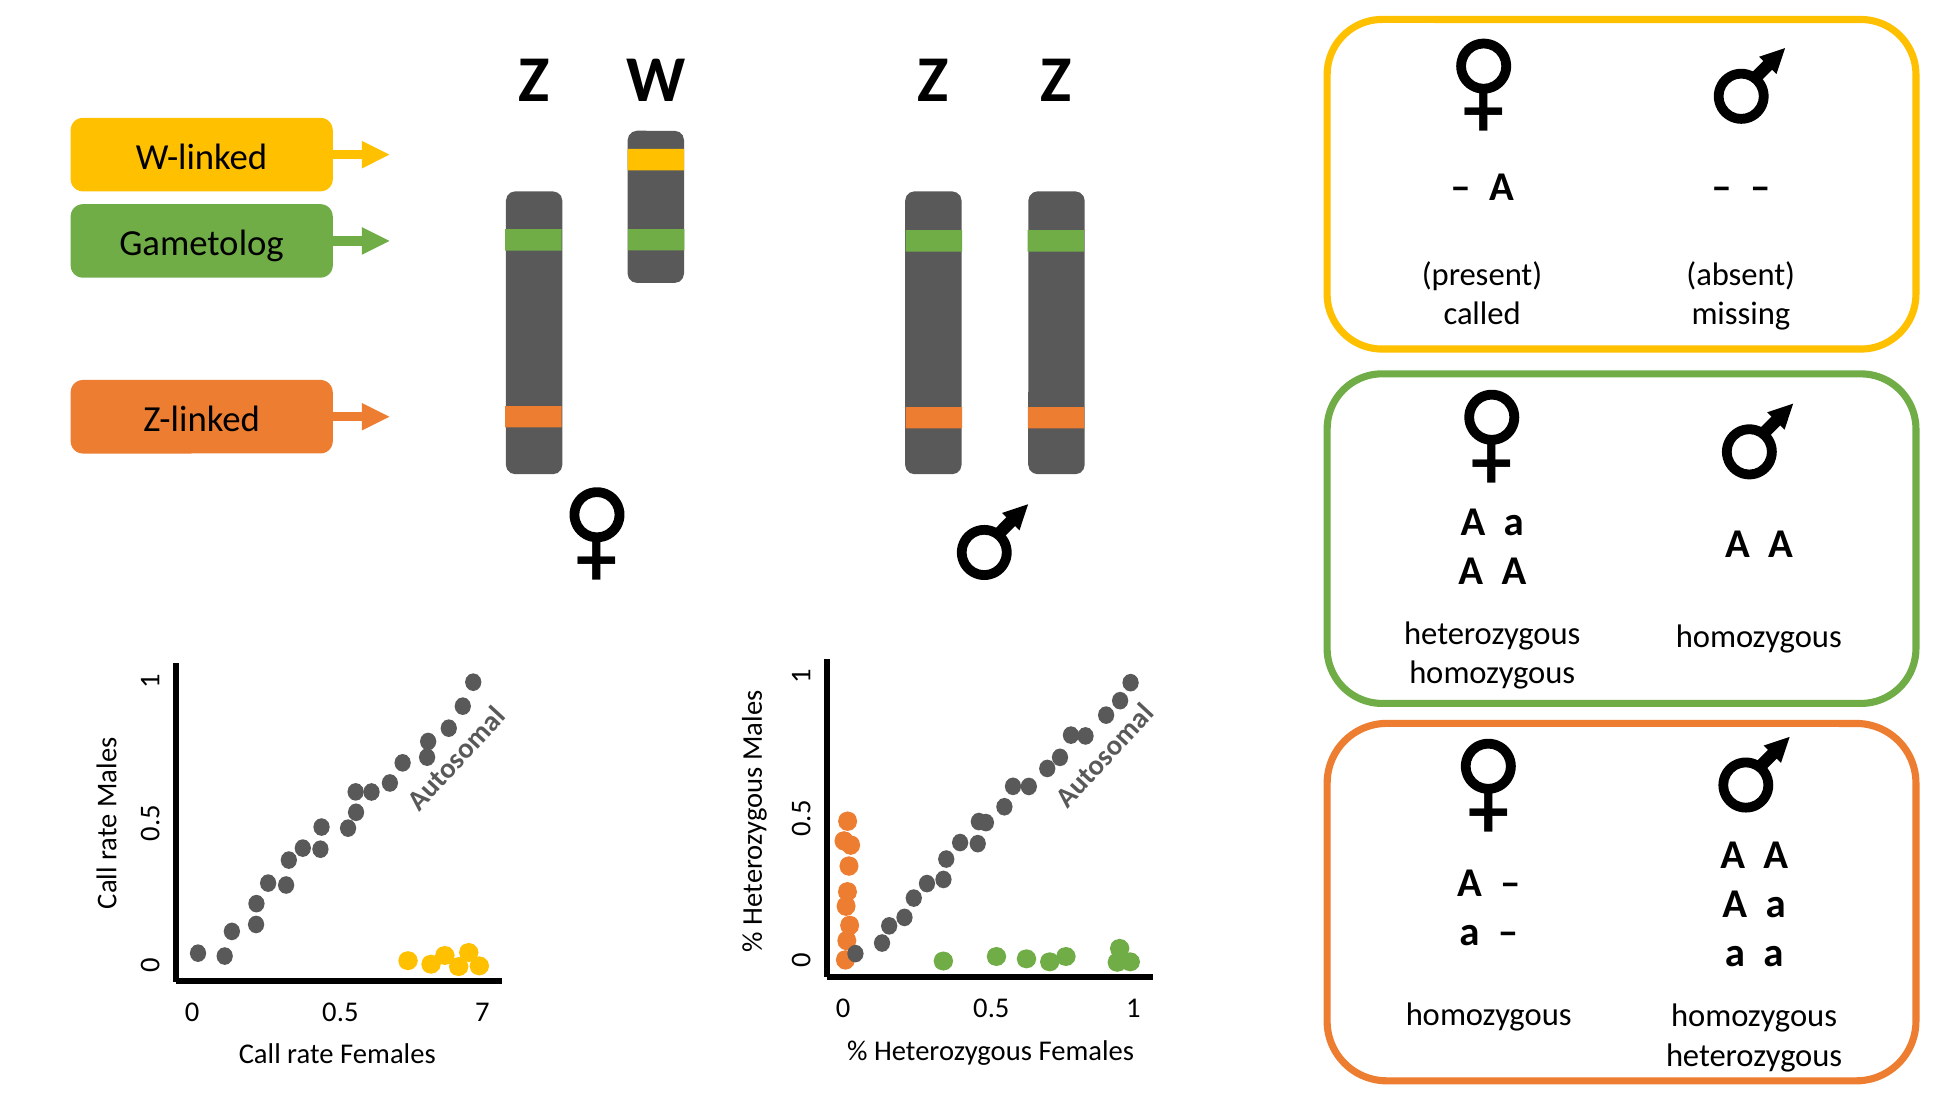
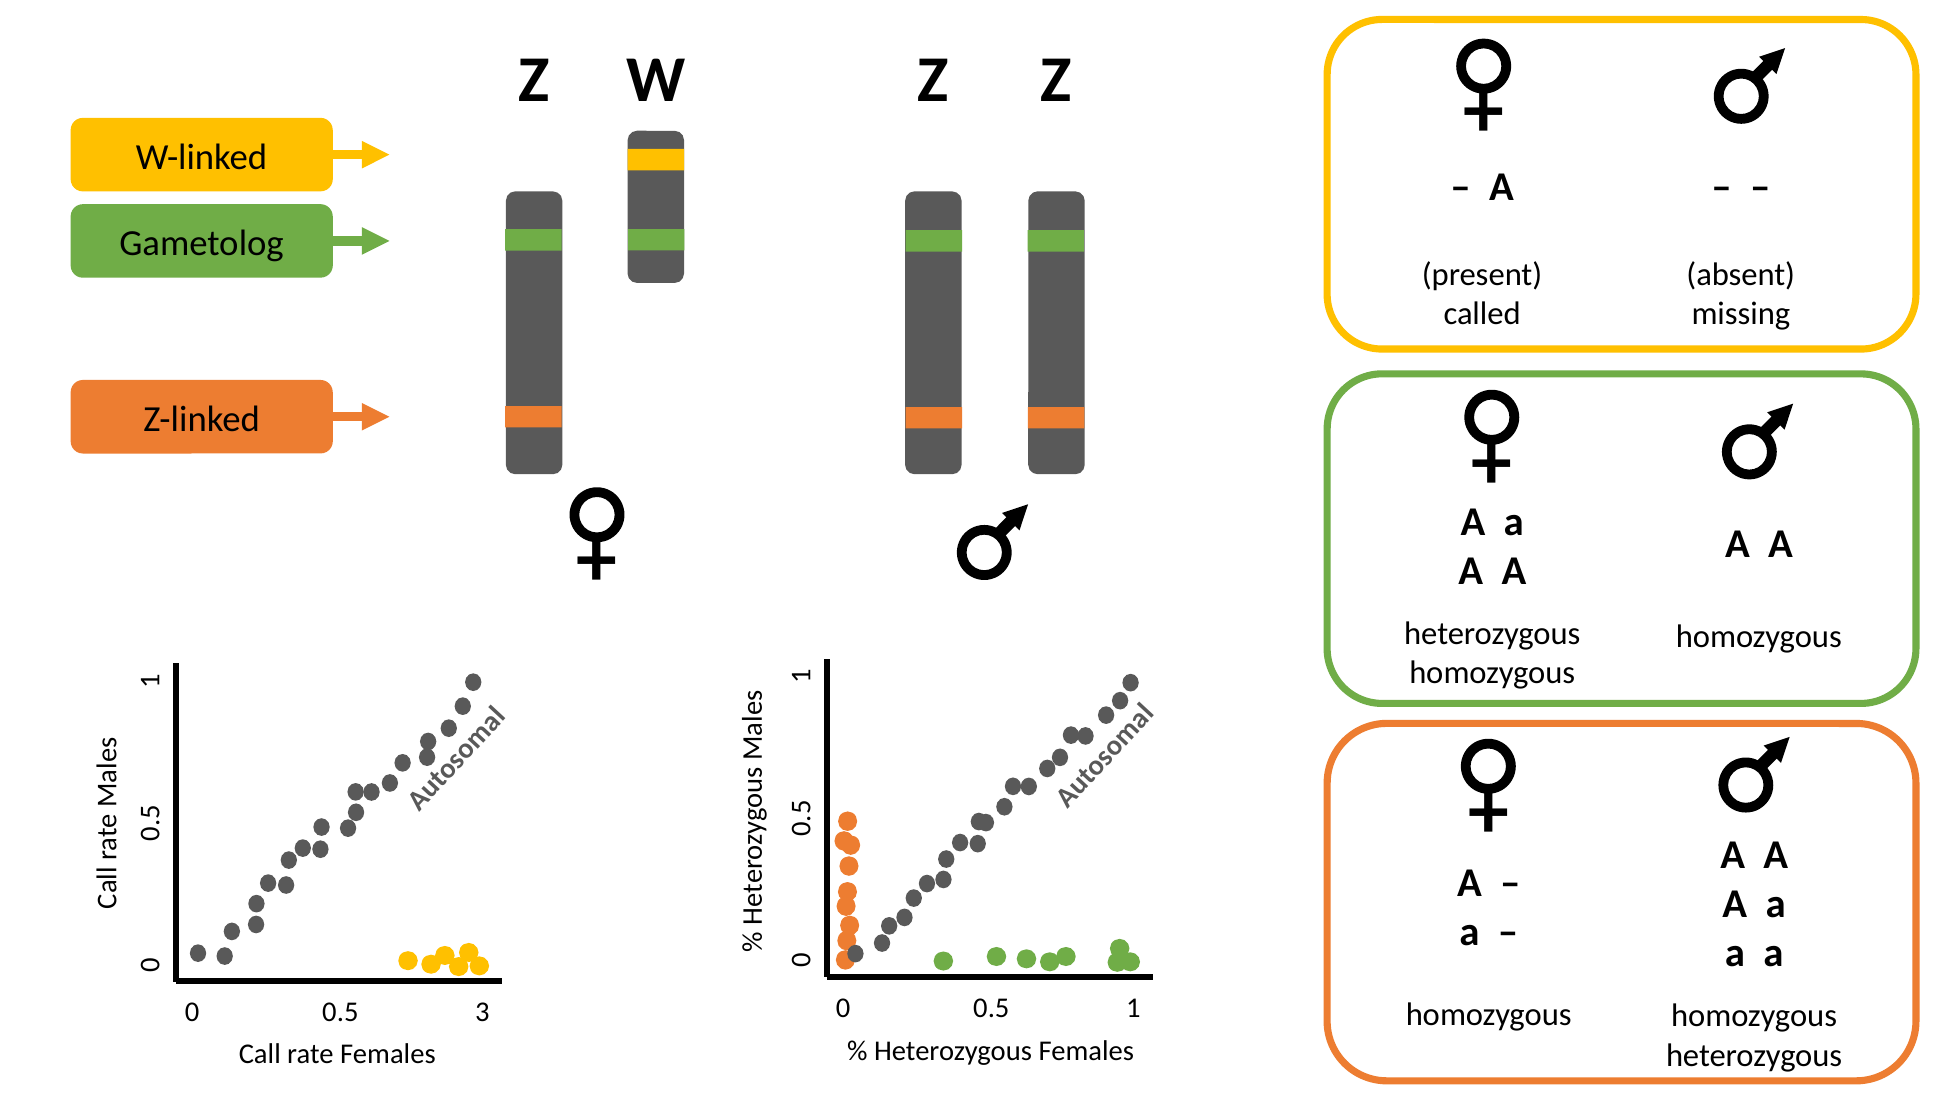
7: 7 -> 3 (482, 1012)
